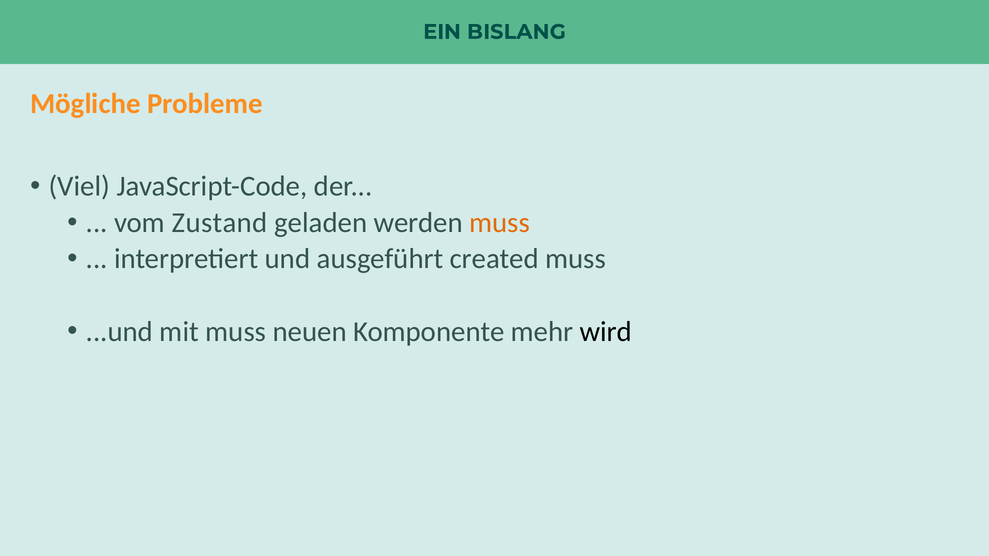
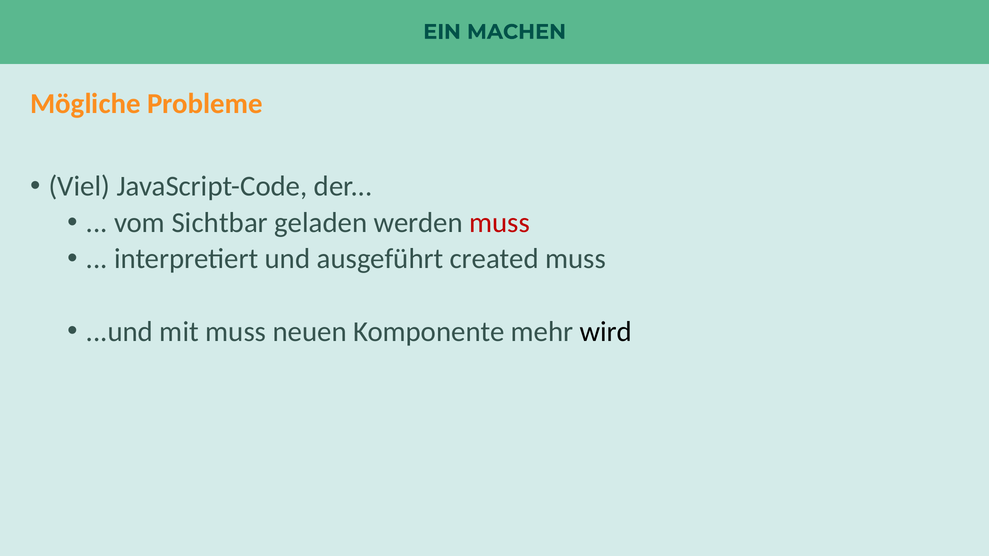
BISLANG: BISLANG -> MACHEN (516, 32)
Zustand: Zustand -> Sichtbar (220, 223)
muss colour: orange -> red (500, 223)
